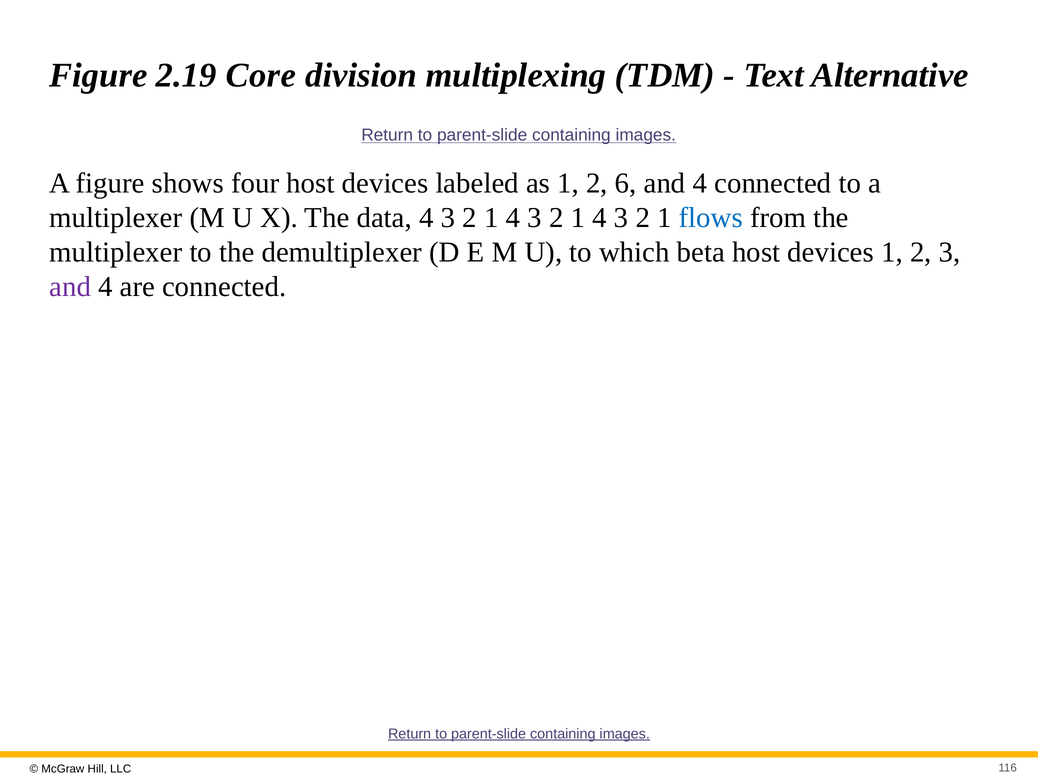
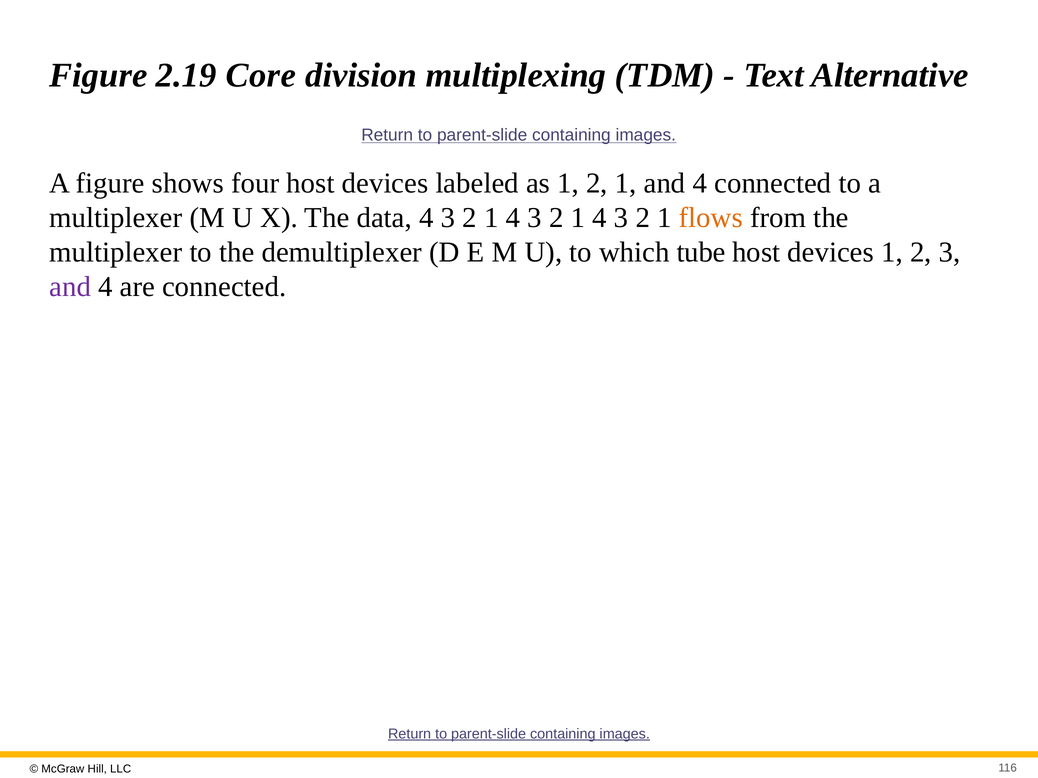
1 2 6: 6 -> 1 (626, 183)
flows colour: blue -> orange (711, 218)
beta: beta -> tube (701, 252)
